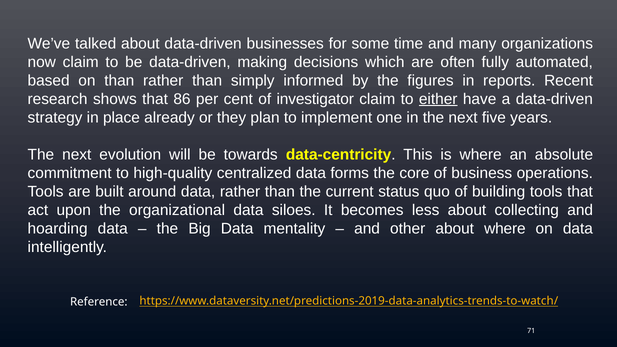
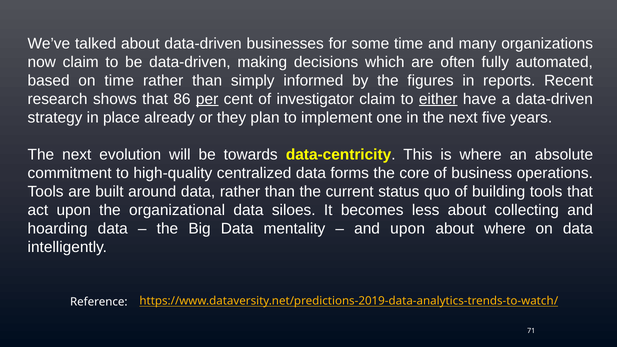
on than: than -> time (119, 80)
per underline: none -> present (207, 99)
and other: other -> upon (408, 229)
